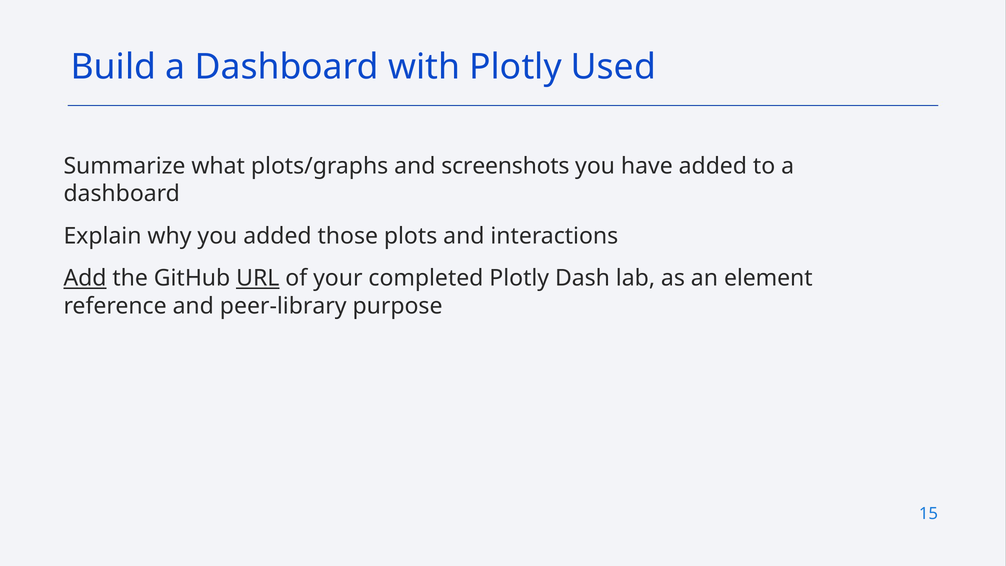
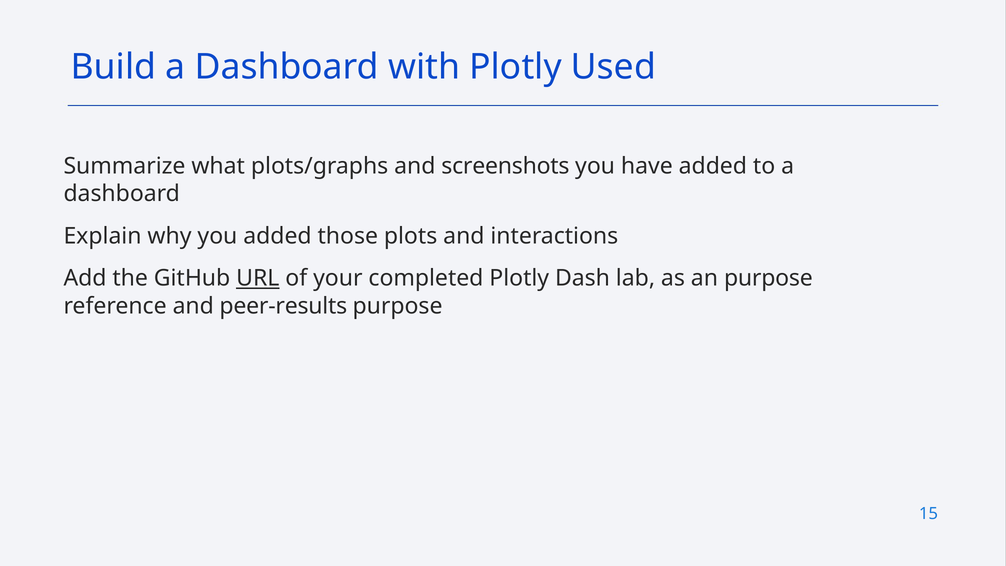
Add underline: present -> none (85, 278)
an element: element -> purpose (768, 278)
peer-library: peer-library -> peer-results (283, 306)
